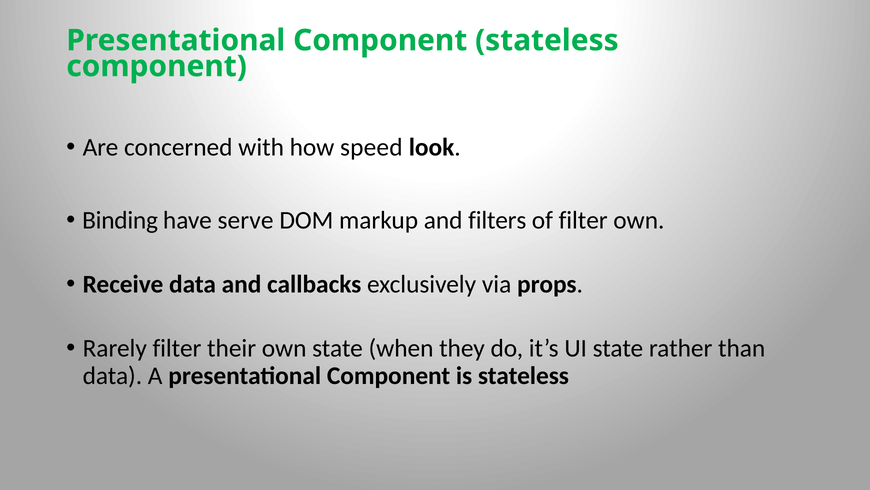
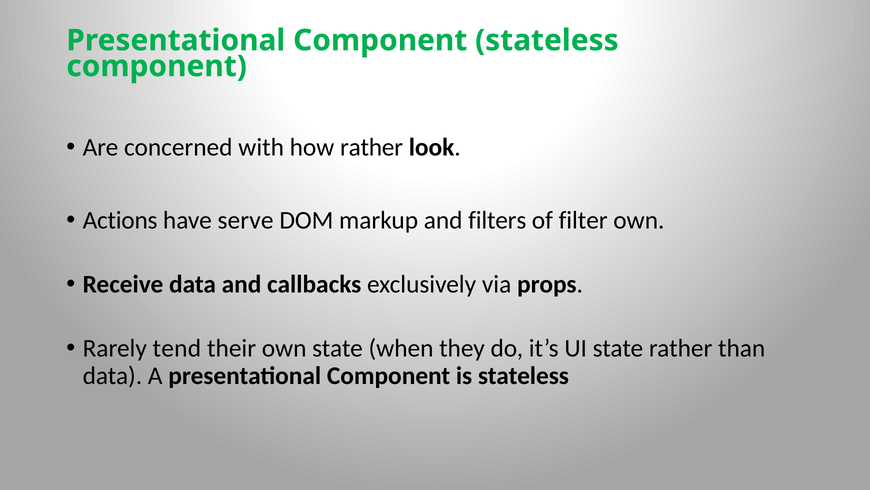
how speed: speed -> rather (372, 147)
Binding: Binding -> Actions (120, 220)
Rarely filter: filter -> tend (177, 348)
